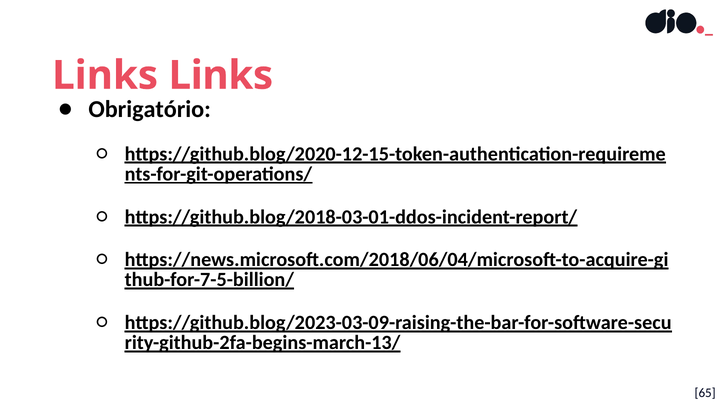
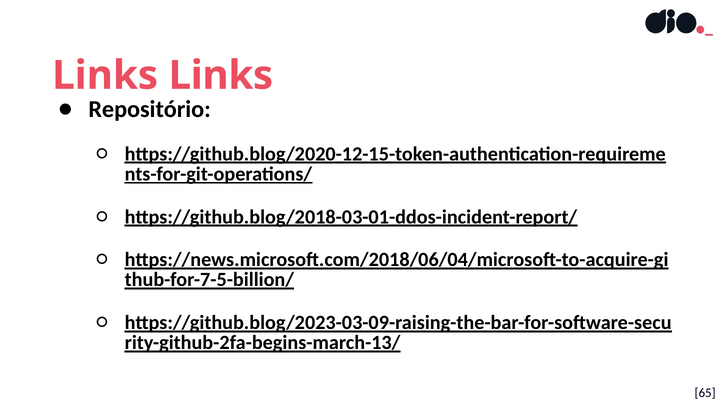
Obrigatório: Obrigatório -> Repositório (150, 110)
